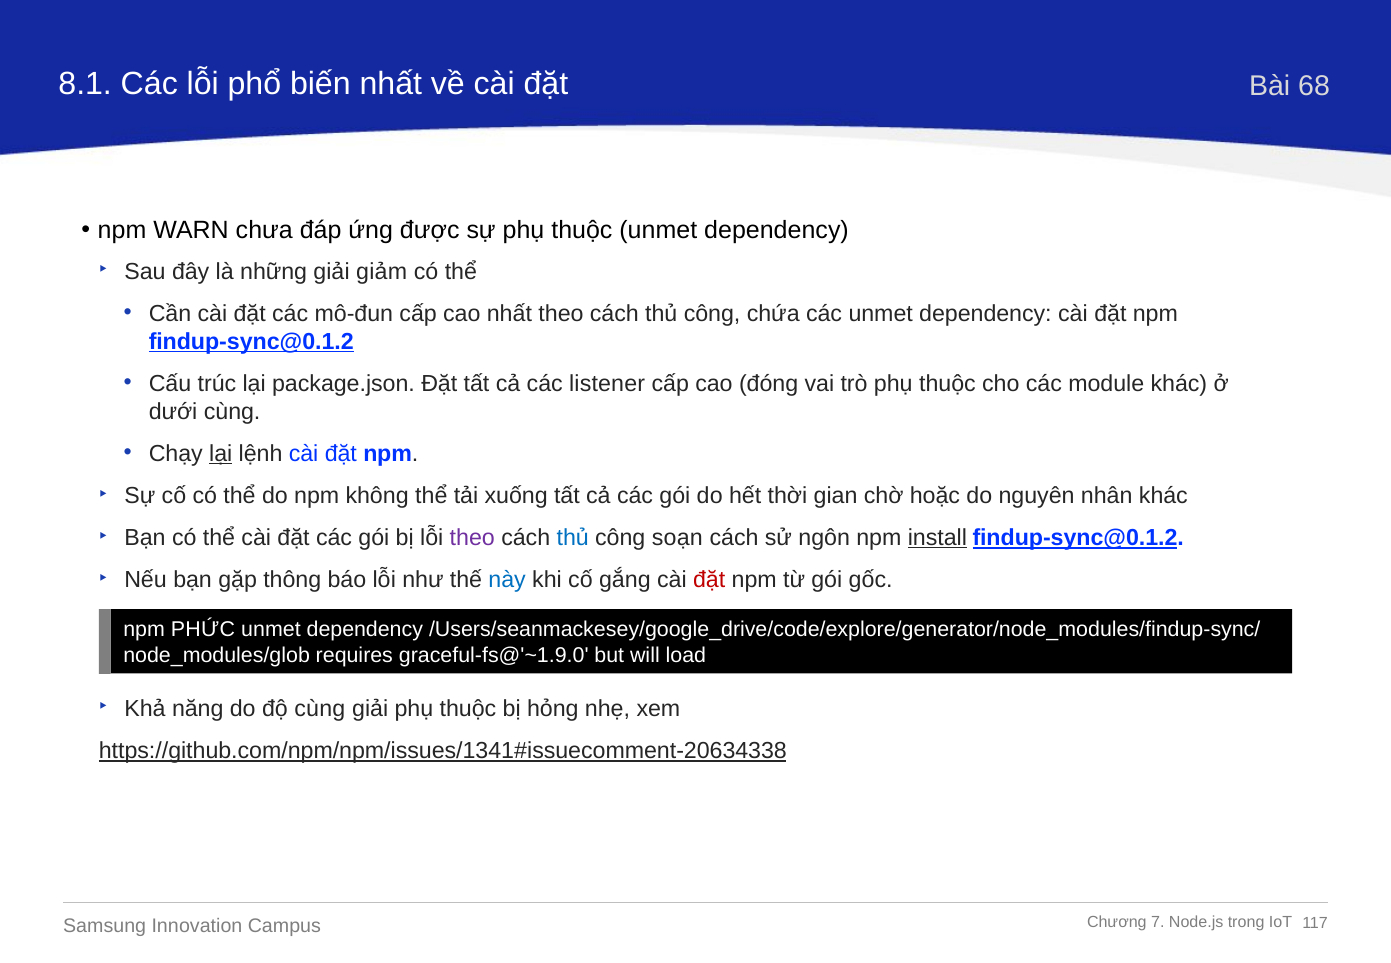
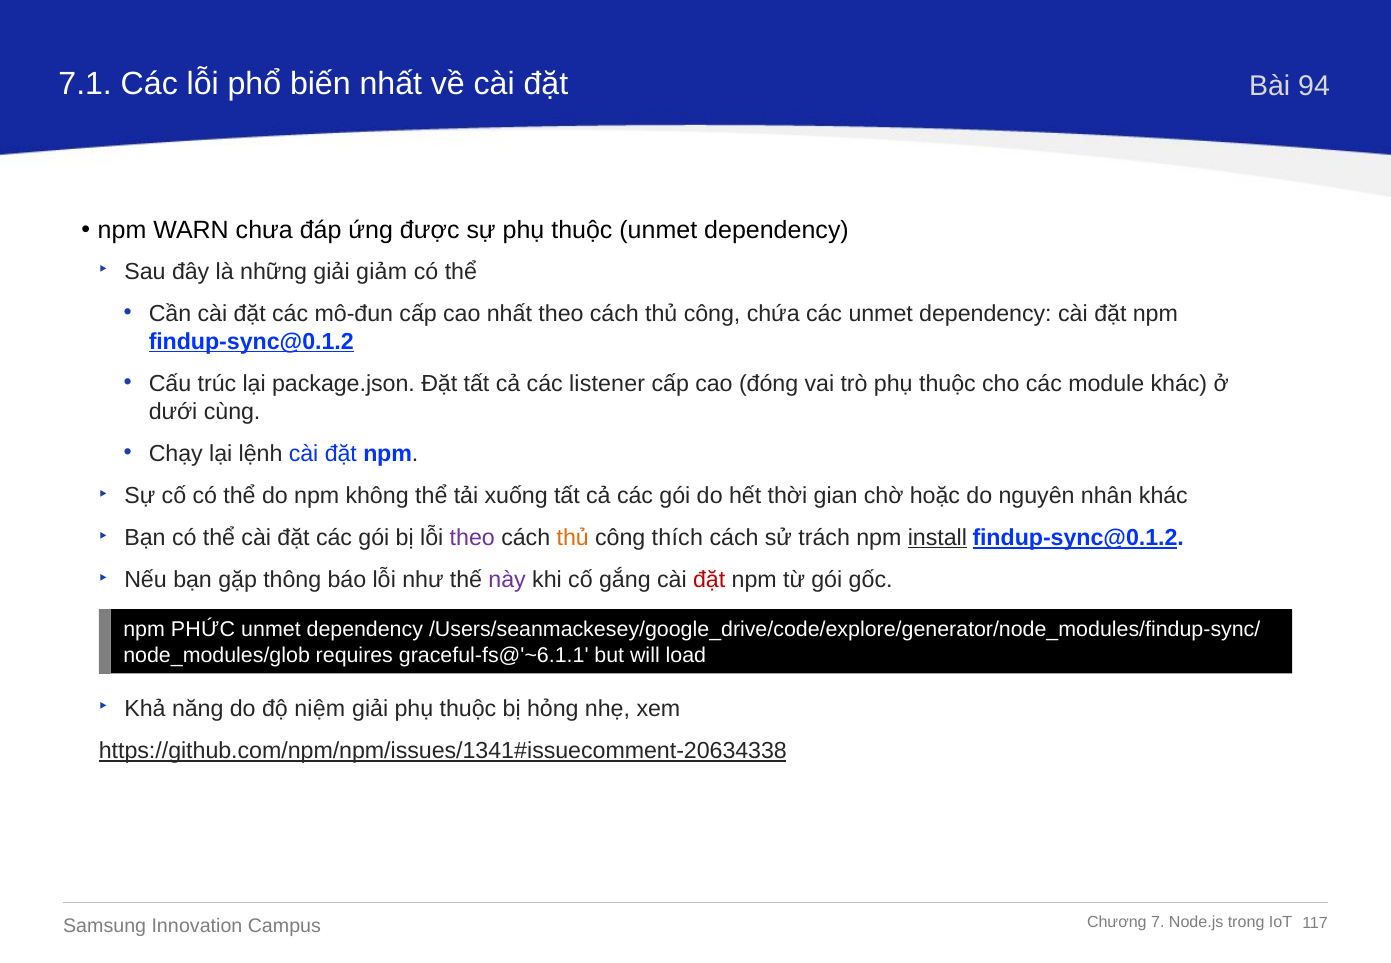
8.1: 8.1 -> 7.1 (85, 84)
68: 68 -> 94 (1314, 87)
lại underline: present -> none (221, 454)
thủ colour: blue -> orange (573, 538)
soạn: soạn -> thích (677, 538)
ngôn: ngôn -> trách (824, 538)
này colour: blue -> purple (507, 580)
graceful-fs@'~1.9.0: graceful-fs@'~1.9.0 -> graceful-fs@'~6.1.1 (494, 656)
độ cùng: cùng -> niệm (320, 709)
